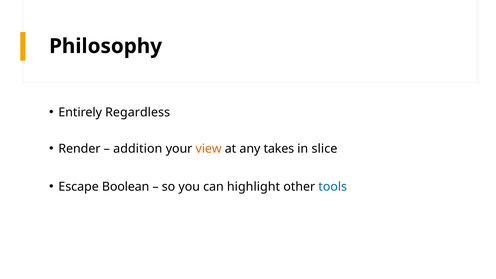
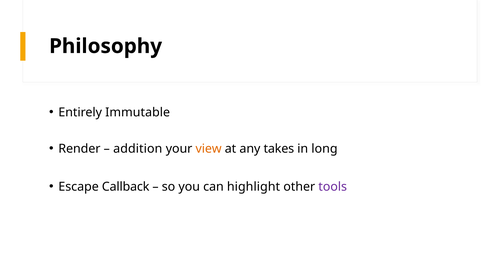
Regardless: Regardless -> Immutable (138, 112)
slice: slice -> long (324, 149)
Boolean: Boolean -> Callback (126, 187)
tools colour: blue -> purple (333, 187)
